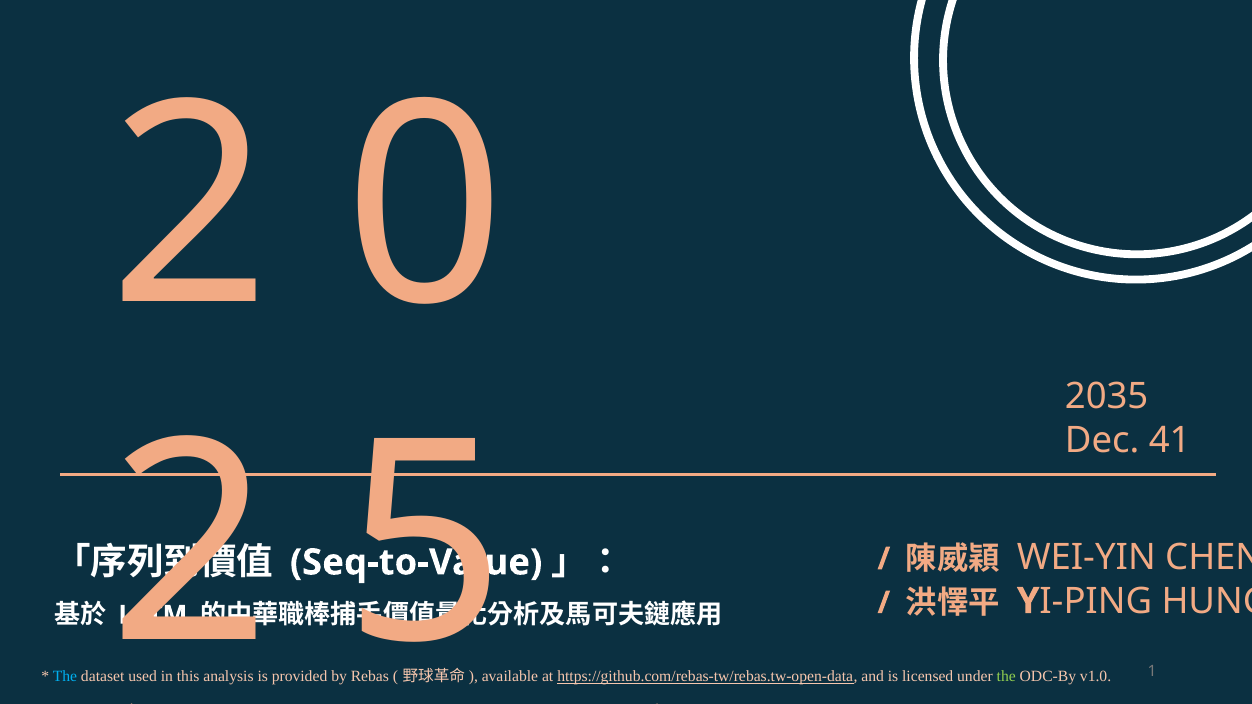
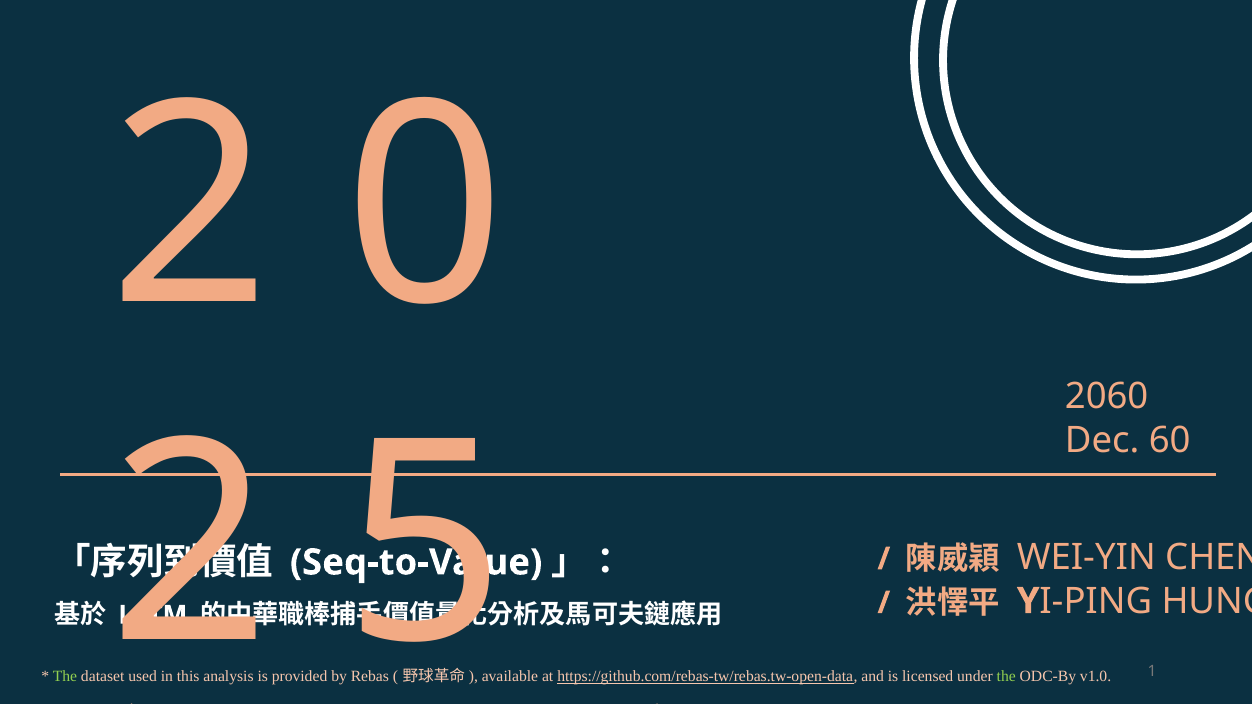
2035: 2035 -> 2060 (1107, 396)
41: 41 -> 60 (1170, 440)
The colour: light blue -> light green (65, 677)
